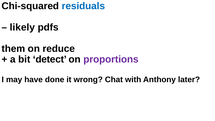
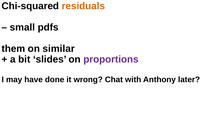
residuals colour: blue -> orange (83, 6)
likely: likely -> small (22, 27)
reduce: reduce -> similar (59, 49)
detect: detect -> slides (50, 59)
